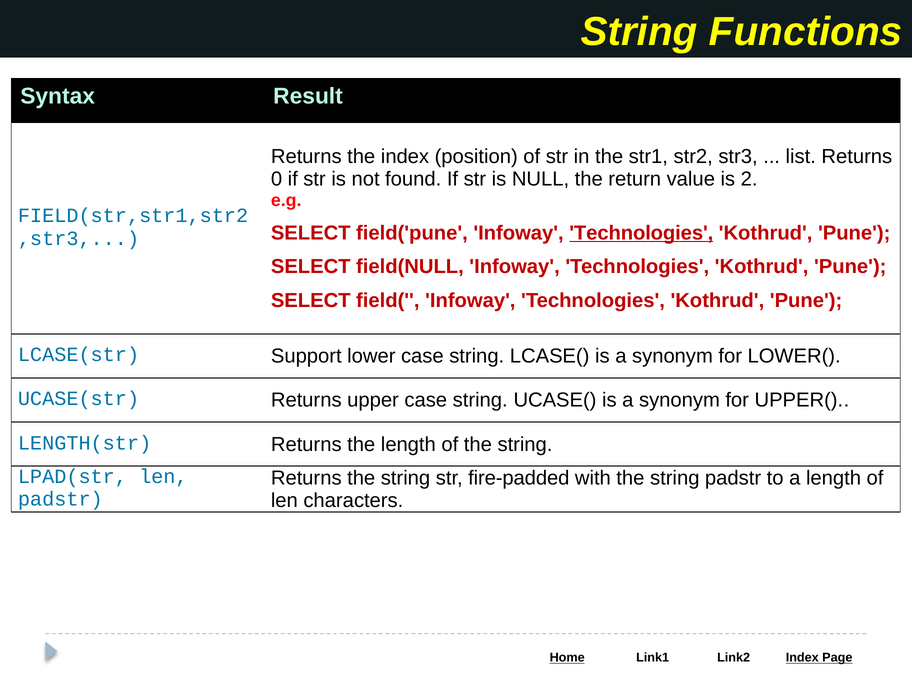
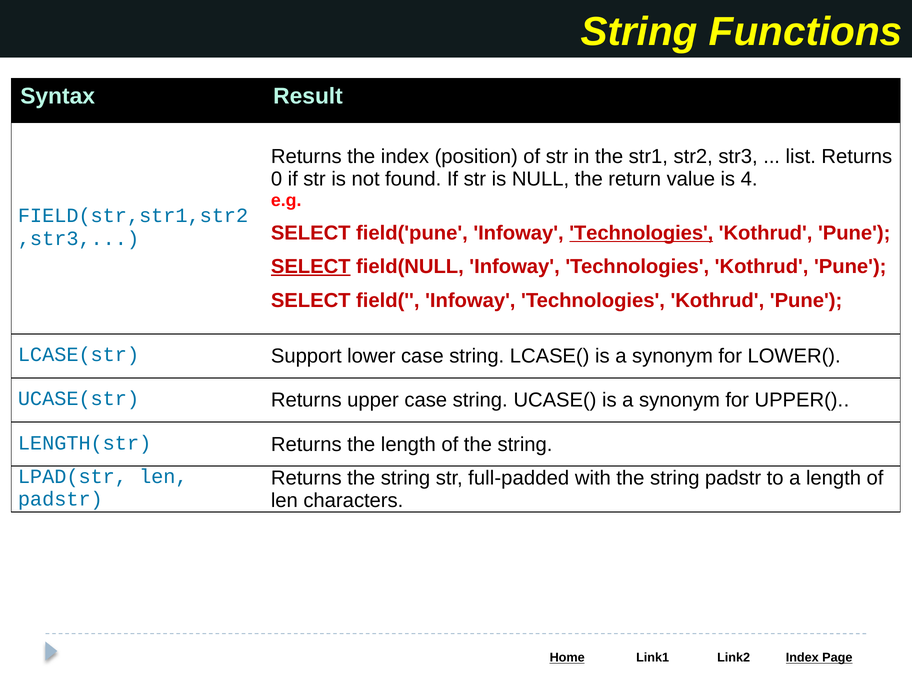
2: 2 -> 4 (749, 179)
SELECT underline: none -> present (311, 267)
fire-padded: fire-padded -> full-padded (519, 478)
